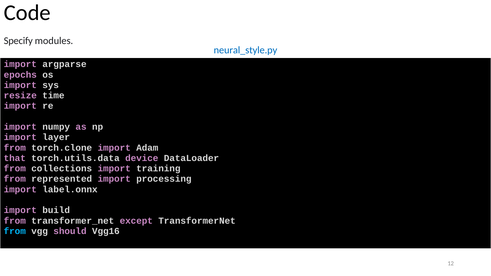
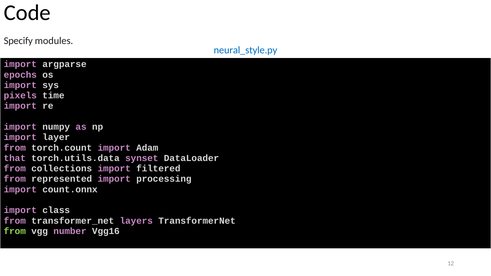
resize: resize -> pixels (20, 96)
torch.clone: torch.clone -> torch.count (62, 148)
device: device -> synset (142, 158)
training: training -> filtered (158, 169)
label.onnx: label.onnx -> count.onnx (70, 190)
build: build -> class (56, 210)
except: except -> layers (136, 221)
from colour: light blue -> light green (15, 231)
should: should -> number (70, 231)
